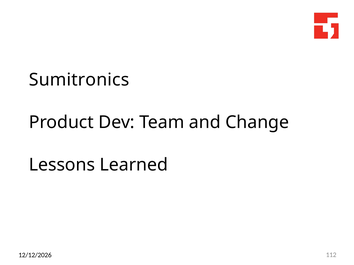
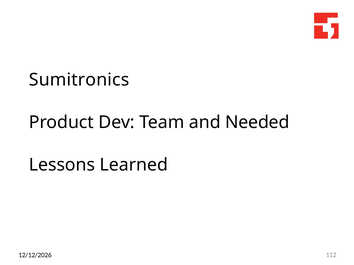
Change: Change -> Needed (257, 123)
